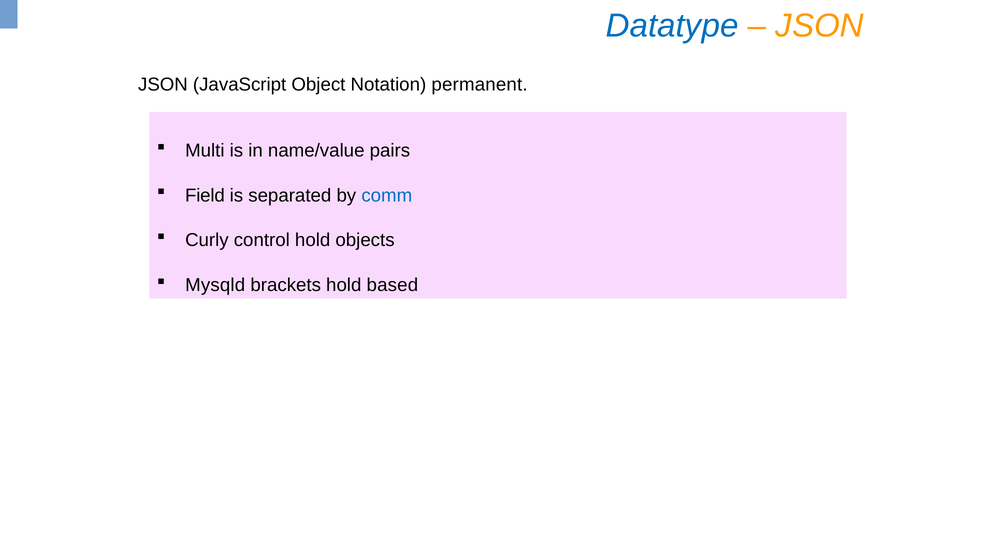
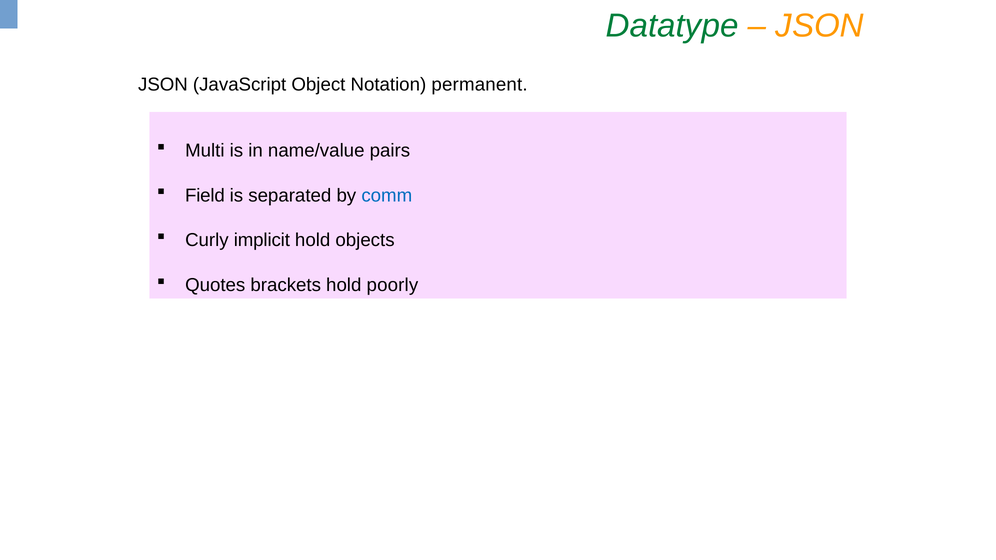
Datatype colour: blue -> green (672, 26)
control: control -> implicit (262, 240)
Mysqld: Mysqld -> Quotes (215, 285)
based: based -> poorly (392, 285)
